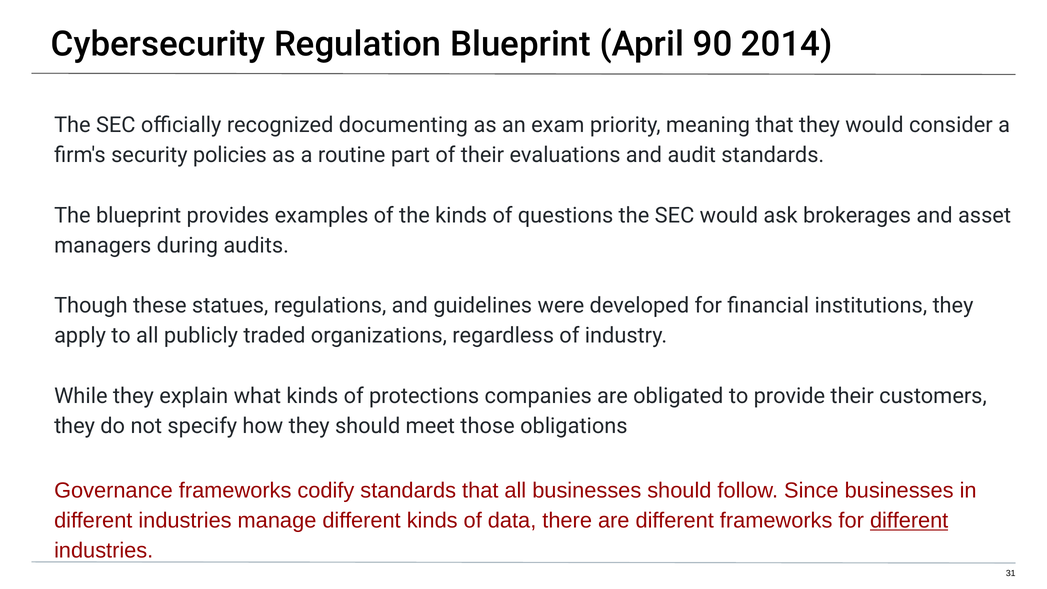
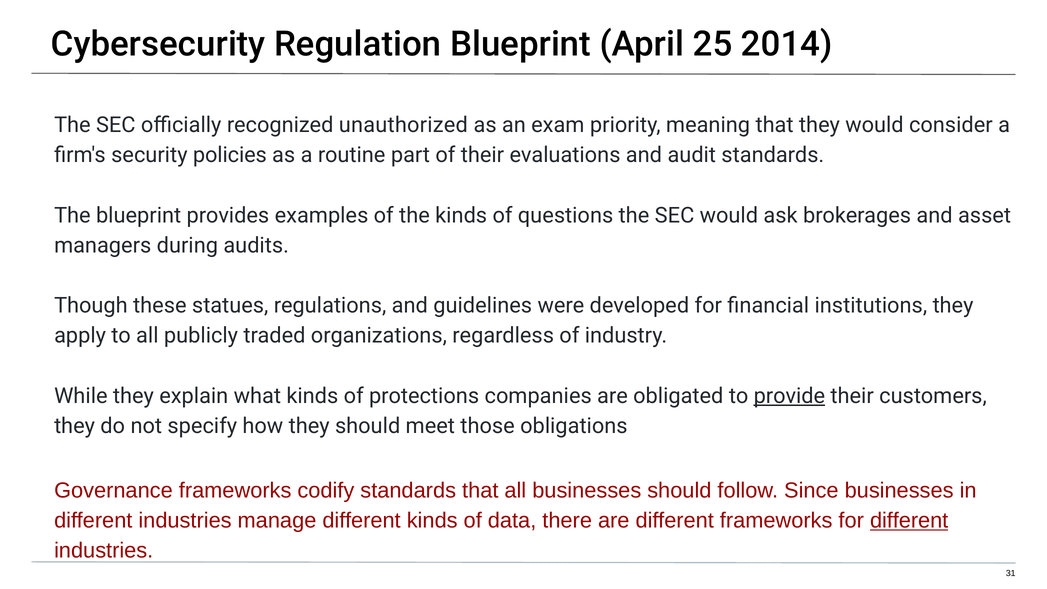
90: 90 -> 25 (713, 44)
documenting: documenting -> unauthorized (403, 125)
provide underline: none -> present (789, 396)
